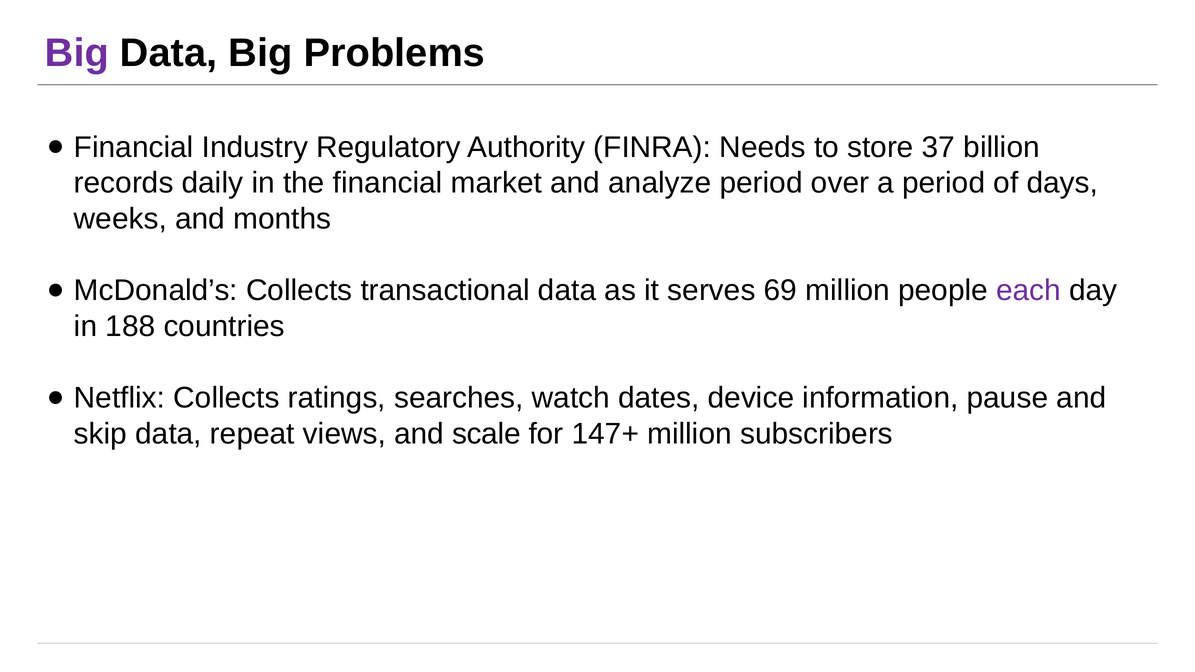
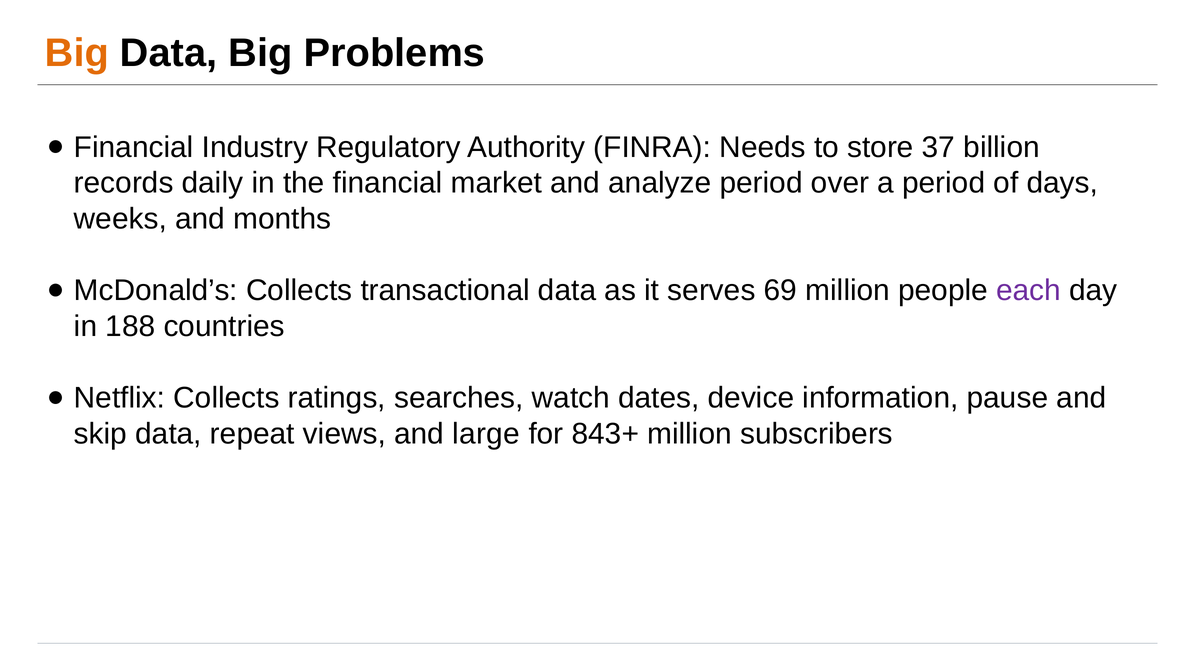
Big colour: purple -> orange (77, 53)
scale: scale -> large (486, 434)
147+: 147+ -> 843+ (605, 434)
